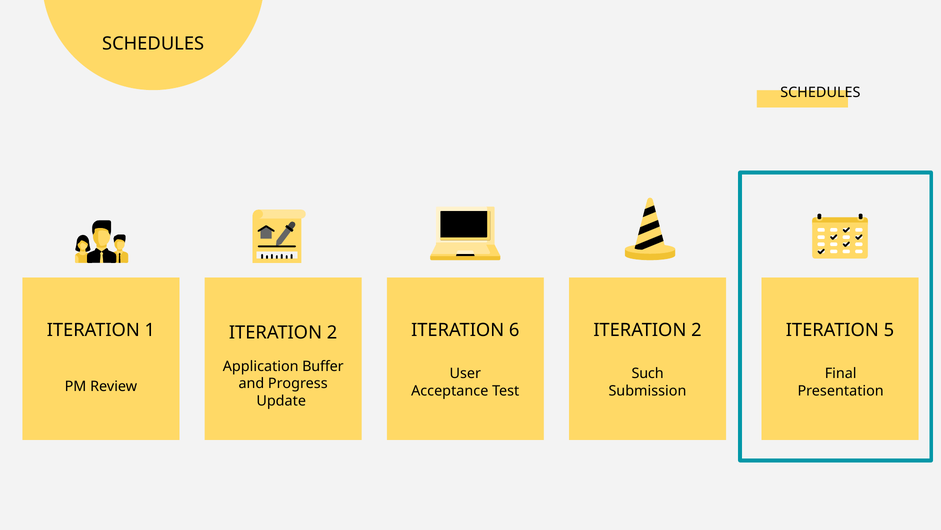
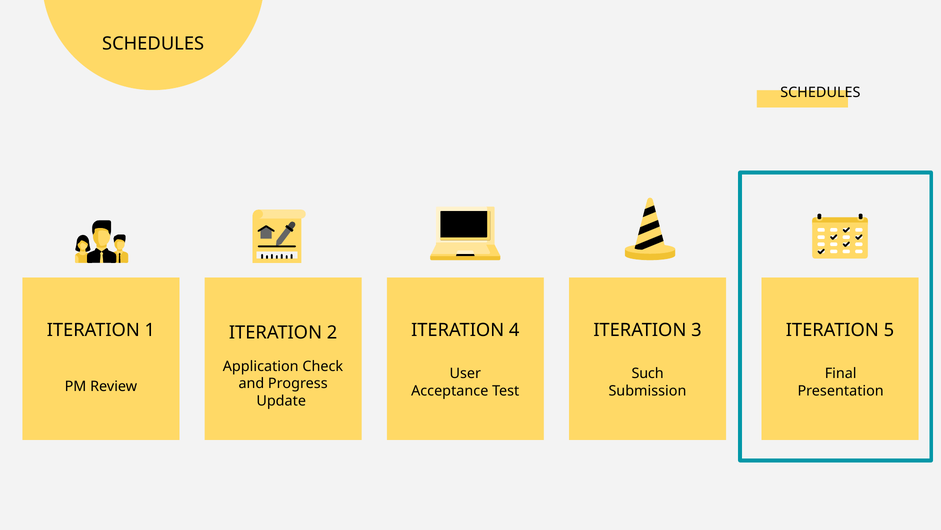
6: 6 -> 4 (514, 330)
2: 2 -> 3 (696, 330)
Buffer: Buffer -> Check (323, 366)
